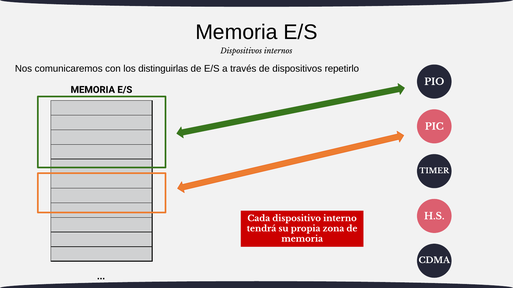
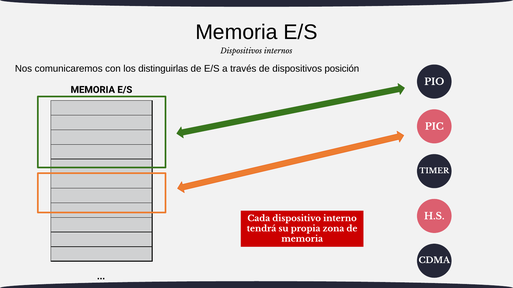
repetirlo: repetirlo -> posición (342, 69)
